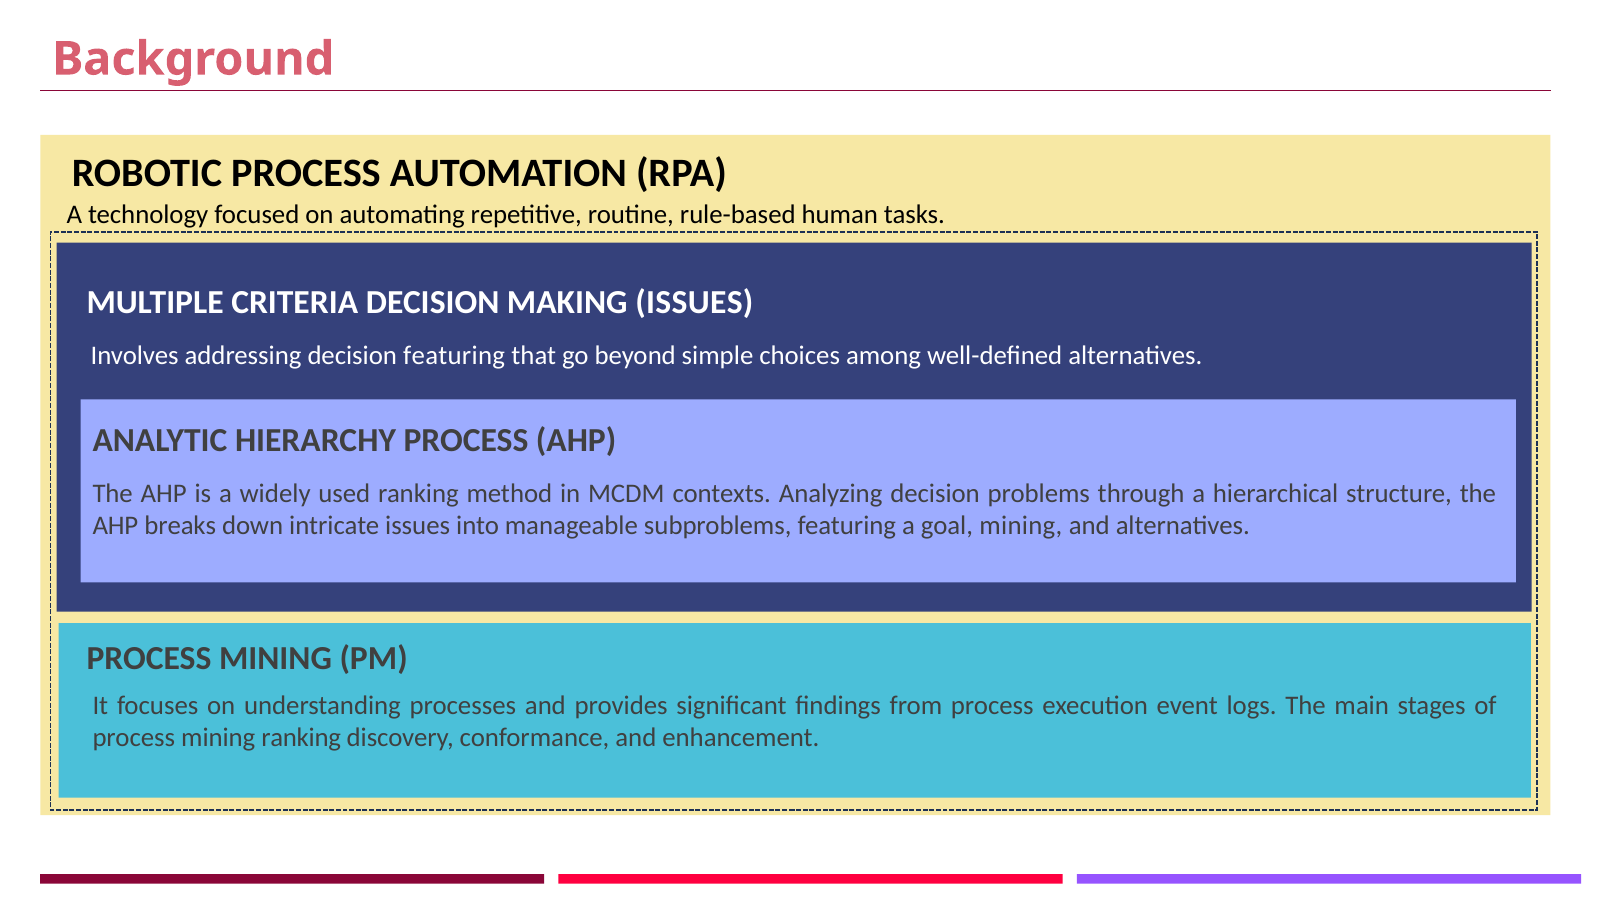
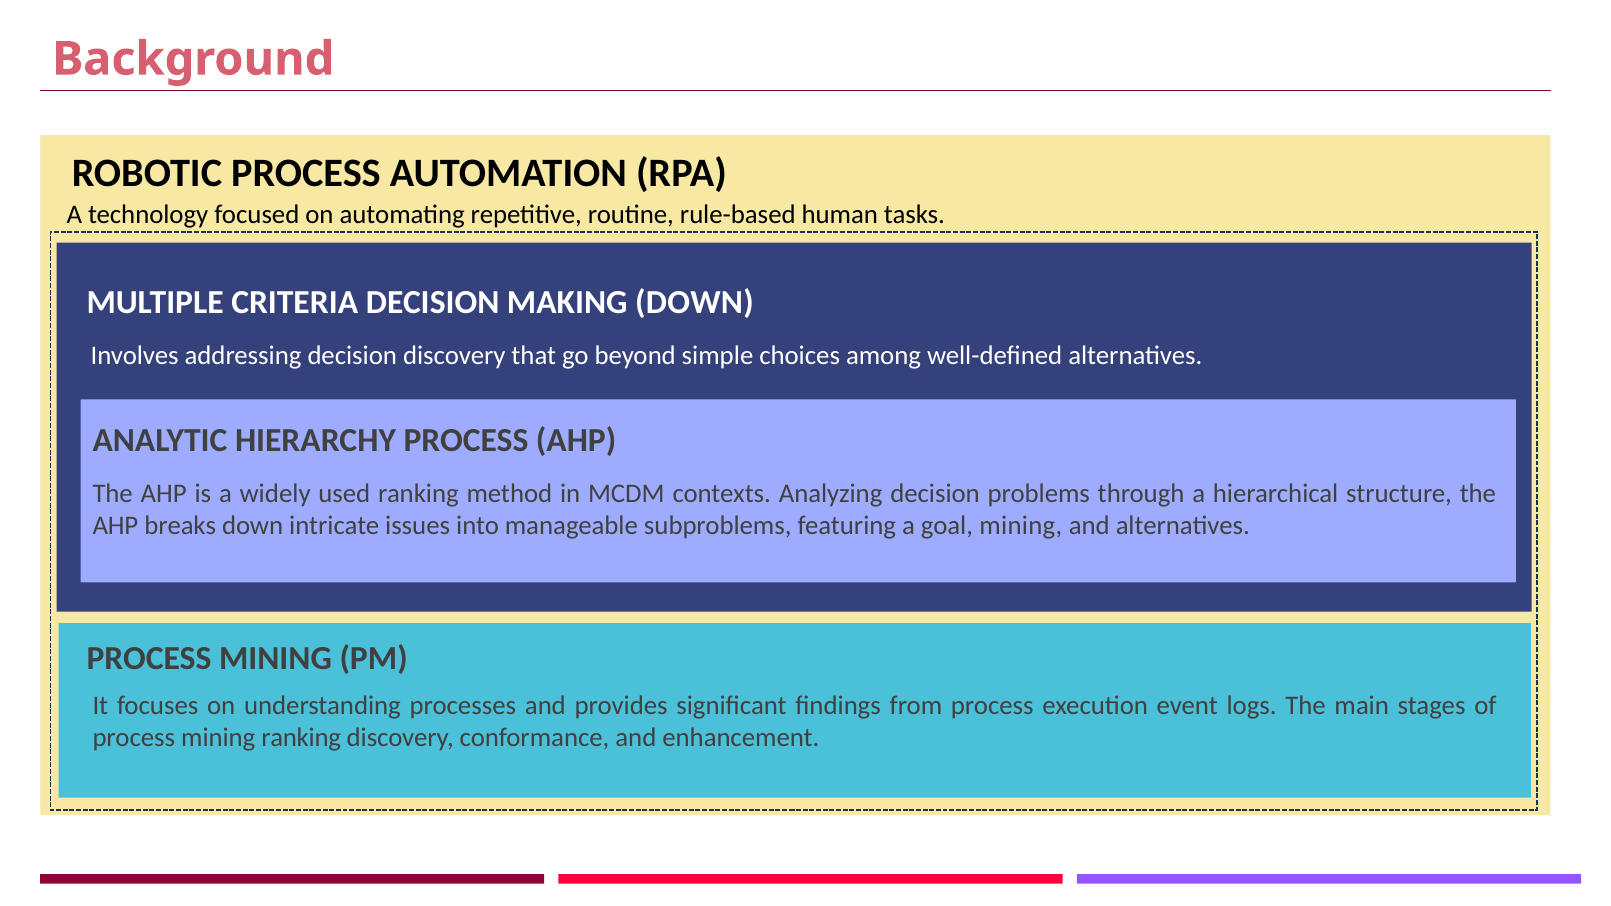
MAKING ISSUES: ISSUES -> DOWN (694, 302)
decision featuring: featuring -> discovery (454, 356)
